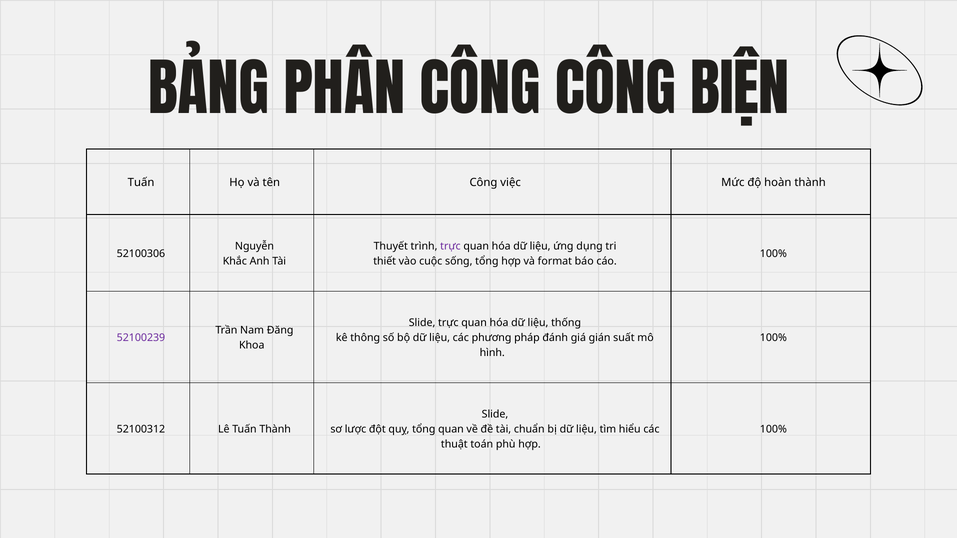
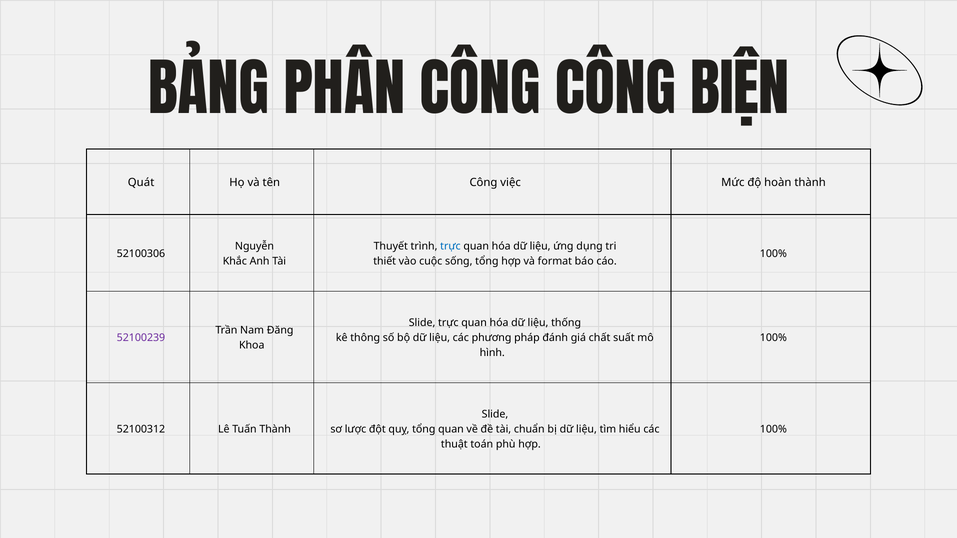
Tuấn: Tuấn -> Quát (141, 183)
trực colour: purple -> blue (450, 246)
gián: gián -> chất (600, 338)
